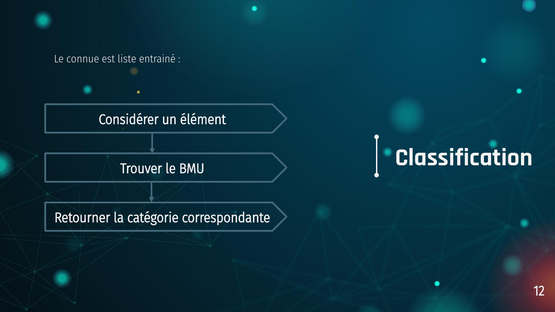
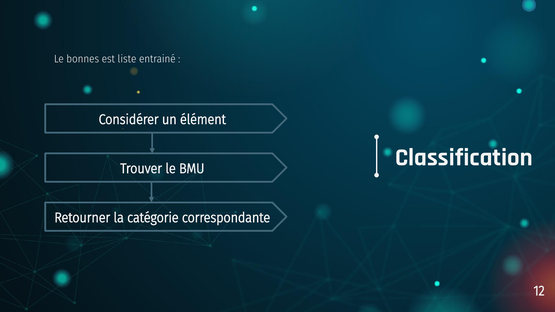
connue: connue -> bonnes (83, 59)
